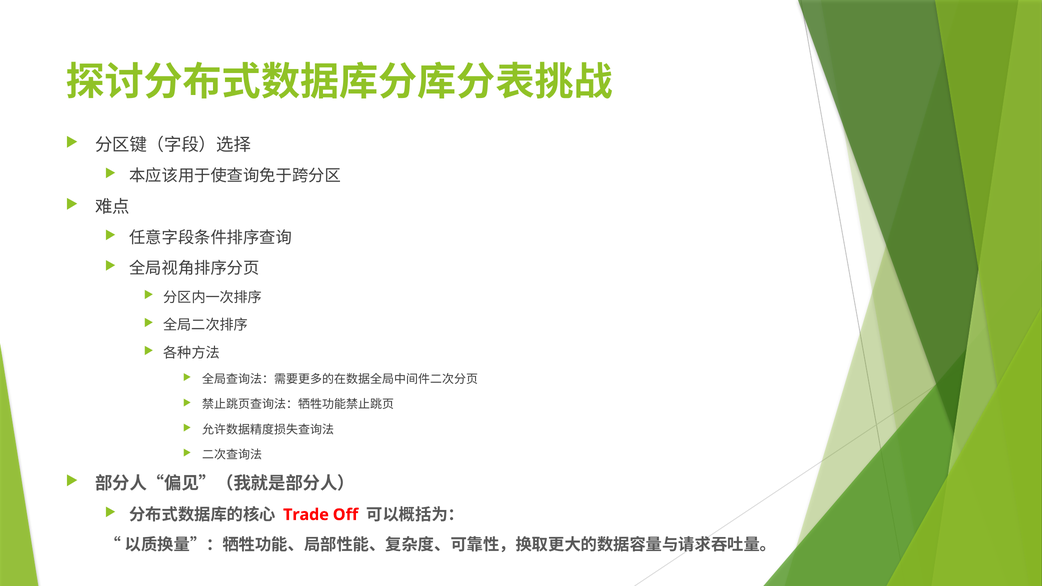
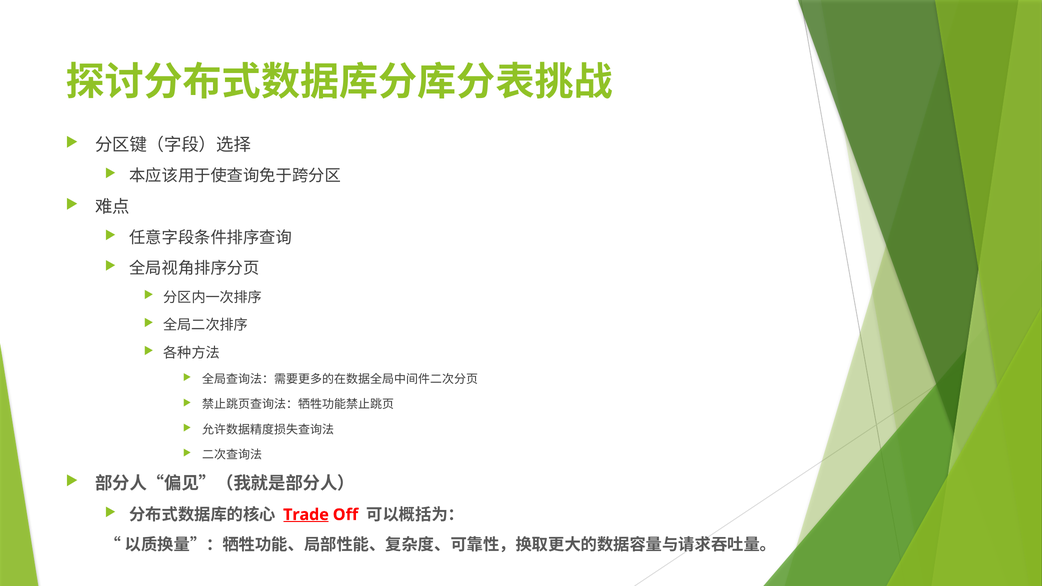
Trade underline: none -> present (306, 515)
